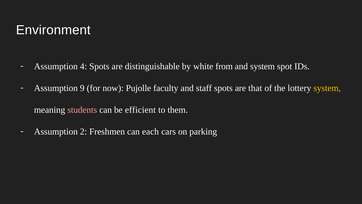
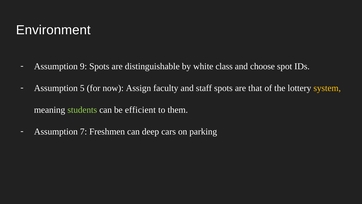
4: 4 -> 9 (84, 66)
from: from -> class (224, 66)
and system: system -> choose (263, 66)
9: 9 -> 5 (82, 88)
Pujolle: Pujolle -> Assign (138, 88)
students colour: pink -> light green (82, 110)
2: 2 -> 7 (84, 131)
each: each -> deep (151, 131)
